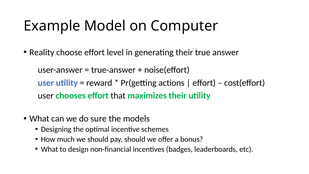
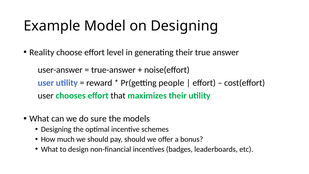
on Computer: Computer -> Designing (184, 26)
actions: actions -> people (171, 83)
